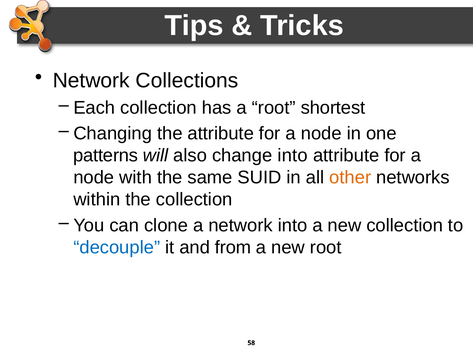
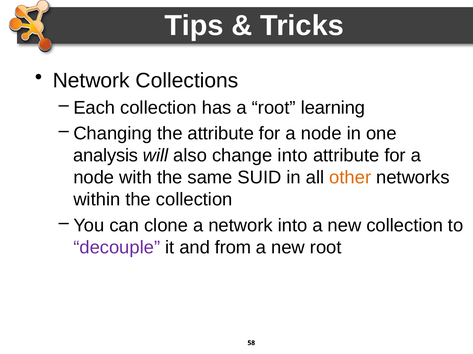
shortest: shortest -> learning (333, 108)
patterns: patterns -> analysis (106, 156)
decouple colour: blue -> purple (117, 248)
